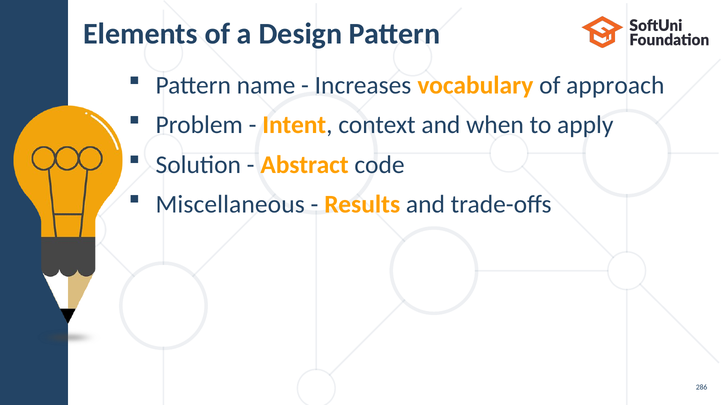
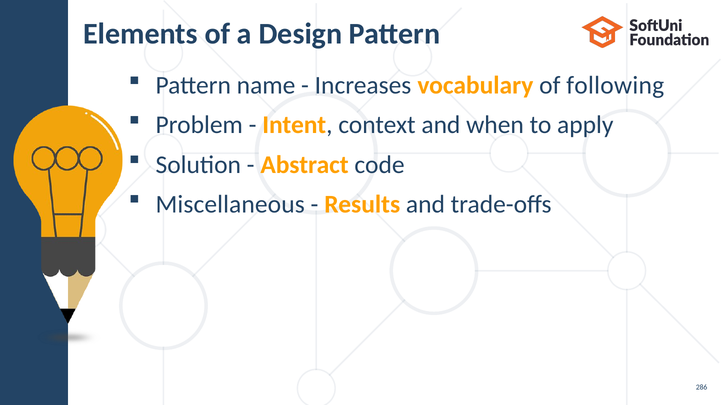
approach: approach -> following (615, 86)
